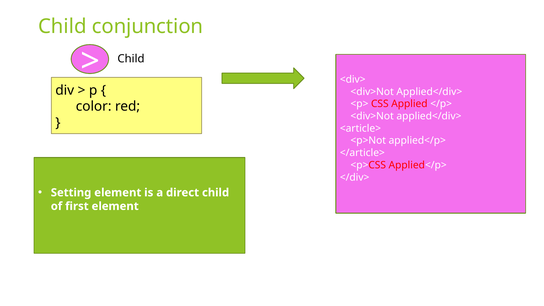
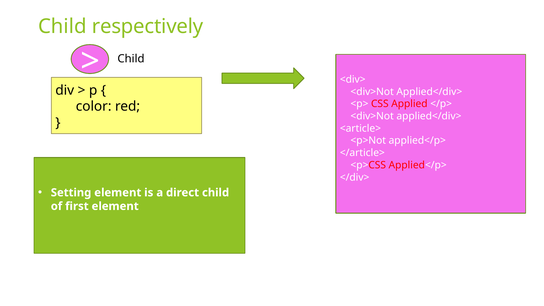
conjunction: conjunction -> respectively (148, 26)
